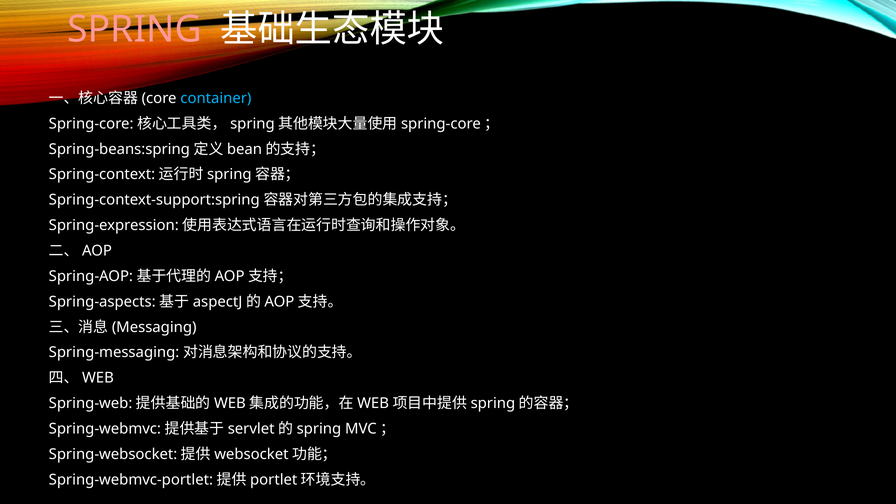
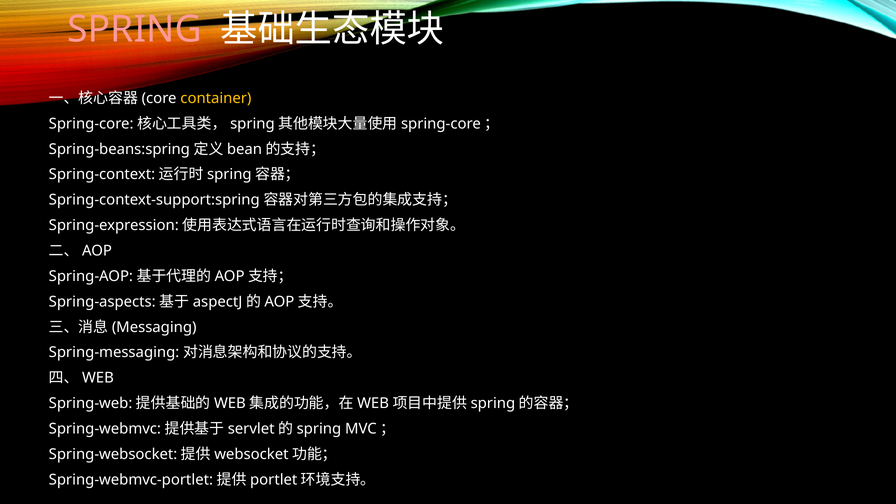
container colour: light blue -> yellow (216, 98)
